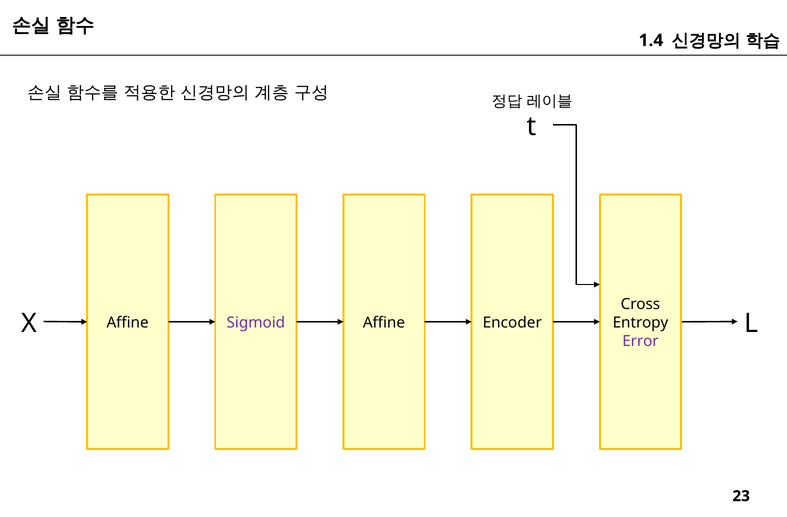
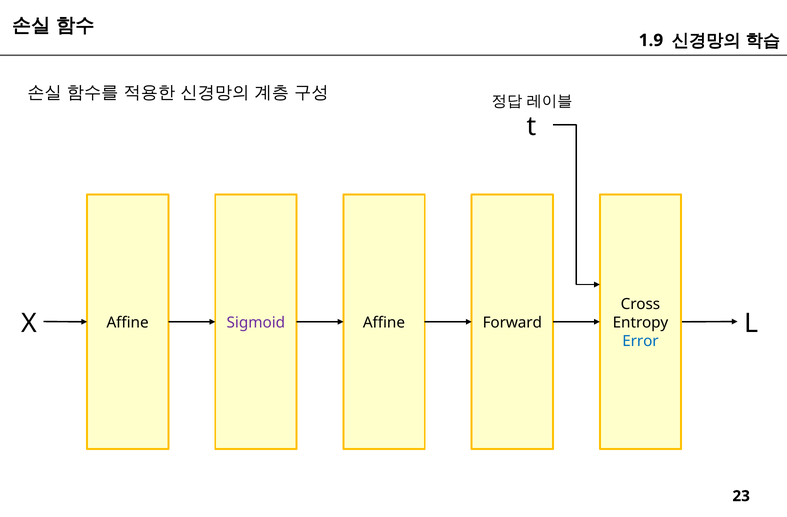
1.4: 1.4 -> 1.9 (651, 40)
Encoder: Encoder -> Forward (512, 323)
Error colour: purple -> blue (641, 341)
